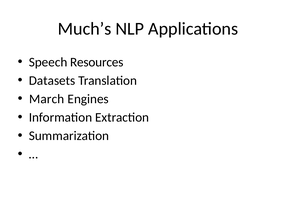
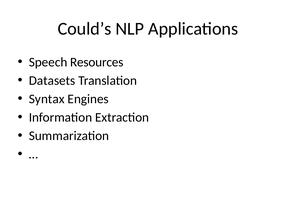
Much’s: Much’s -> Could’s (85, 29)
March: March -> Syntax (47, 99)
